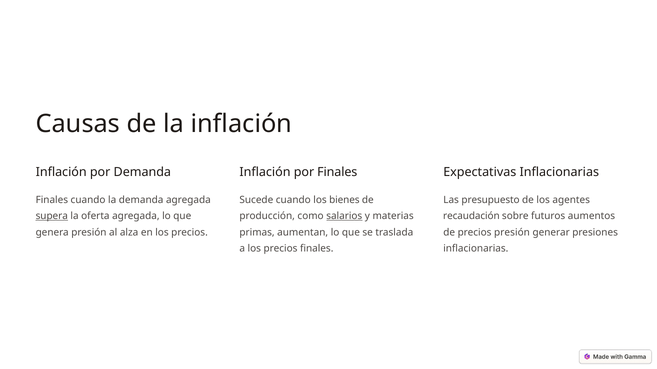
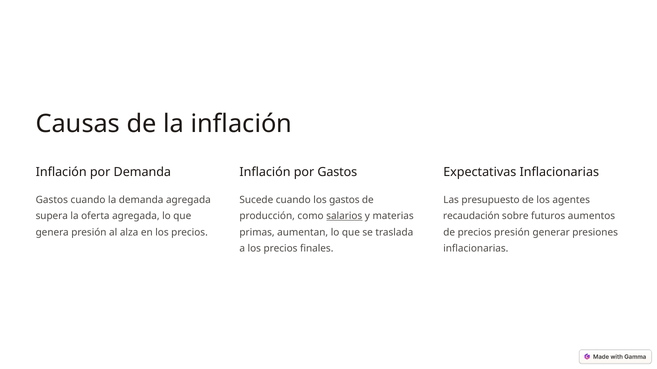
por Finales: Finales -> Gastos (337, 172)
Finales: Finales -> Gastos (52, 200)
los bienes: bienes -> gastos (344, 200)
supera underline: present -> none (52, 216)
